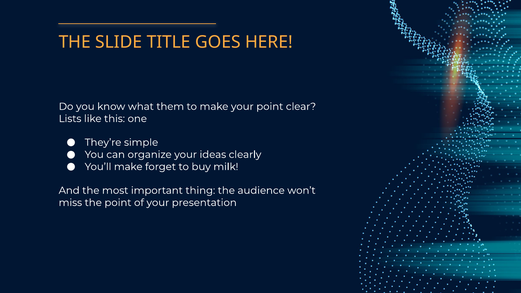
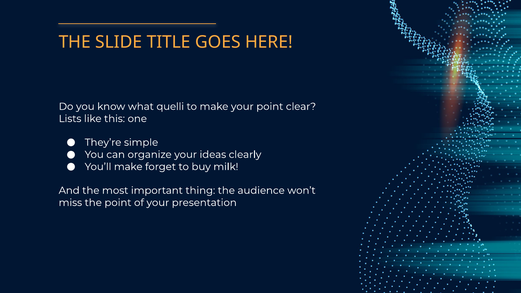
them: them -> quelli (170, 107)
